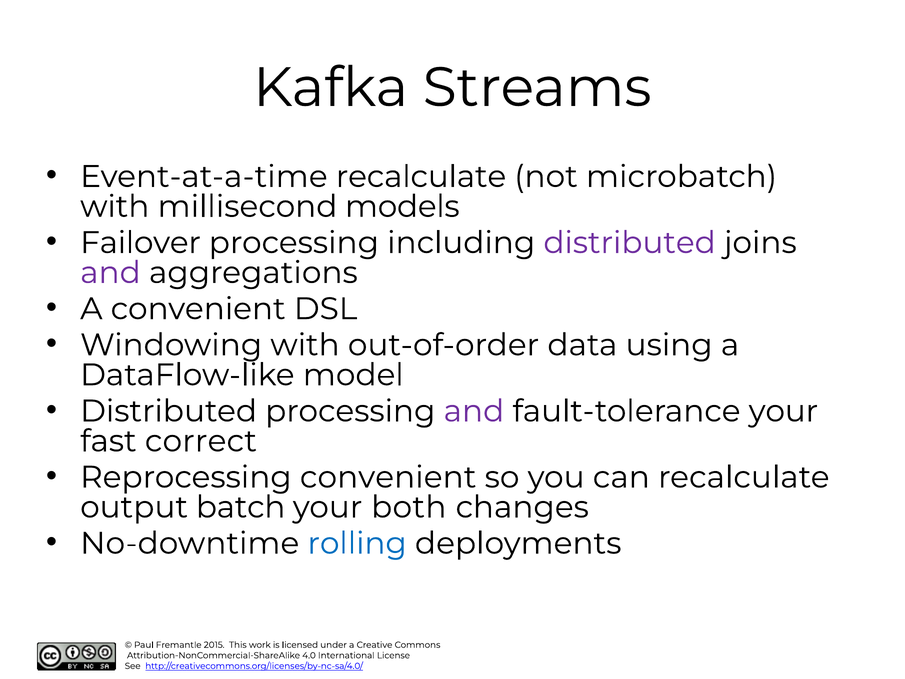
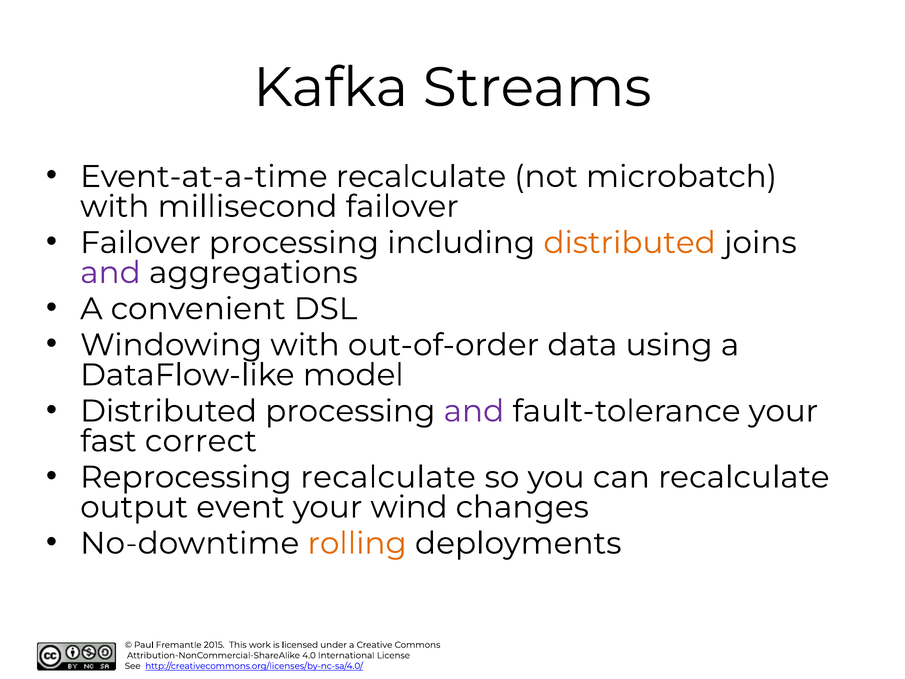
millisecond models: models -> failover (402, 206)
distributed colour: purple -> orange (630, 243)
Reprocessing convenient: convenient -> recalculate (388, 477)
batch: batch -> event (240, 507)
both: both -> wind (409, 507)
rolling colour: blue -> orange (357, 543)
